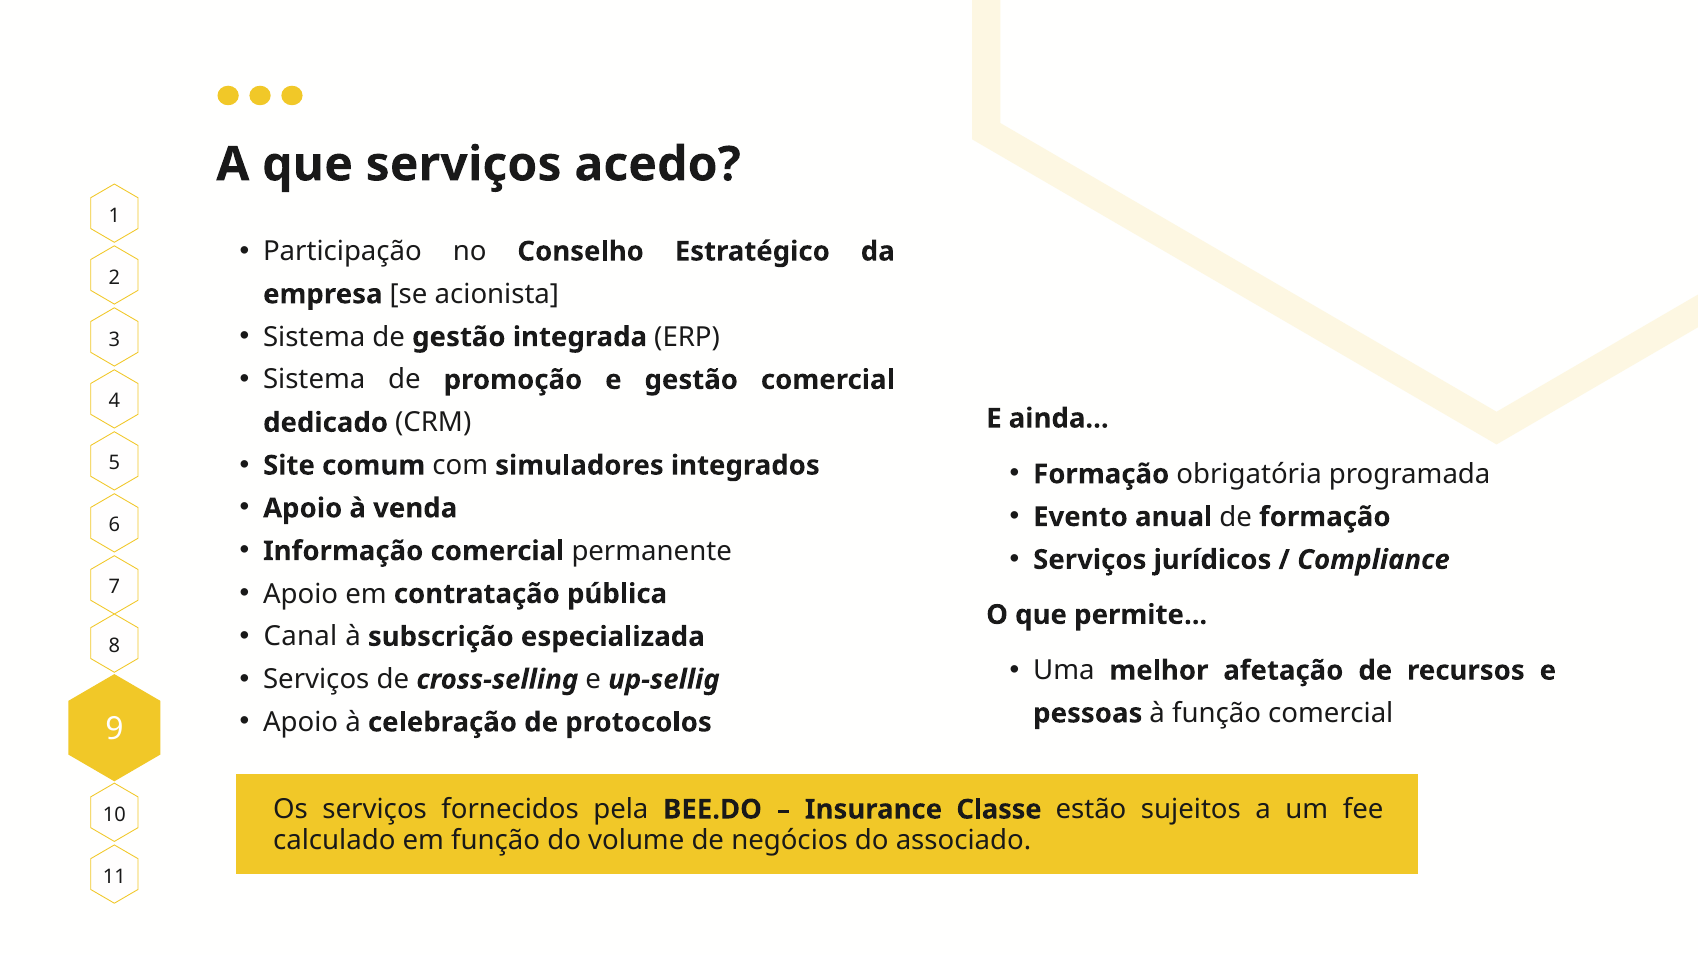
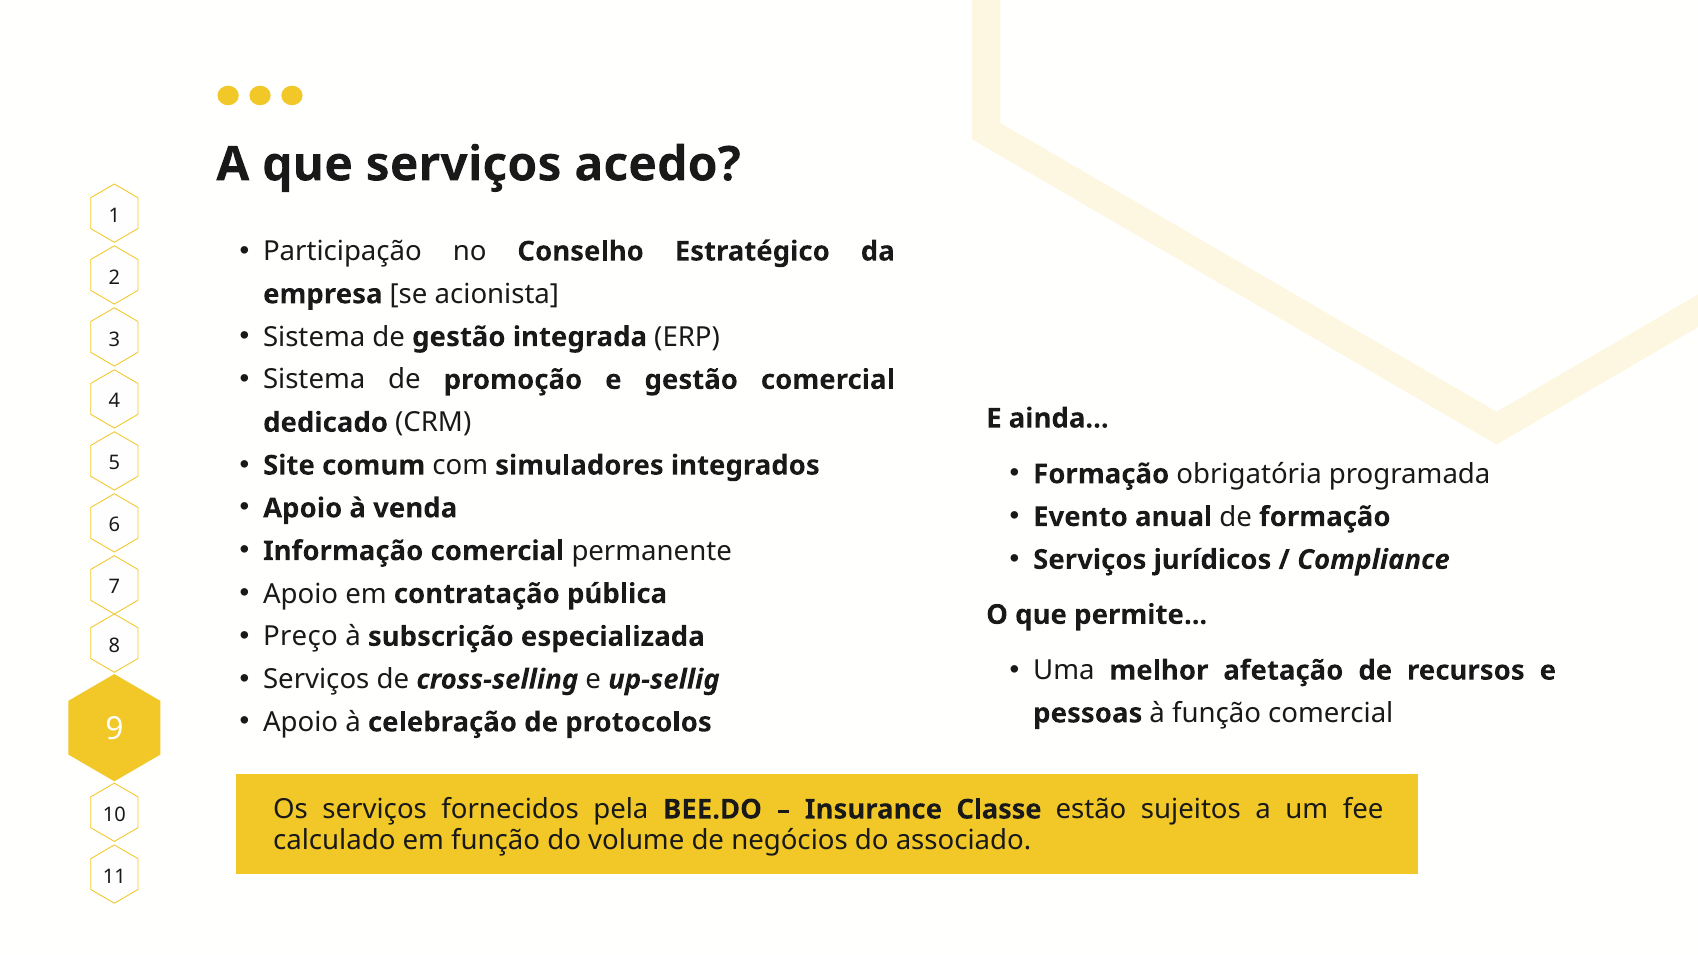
Canal: Canal -> Preço (300, 637)
